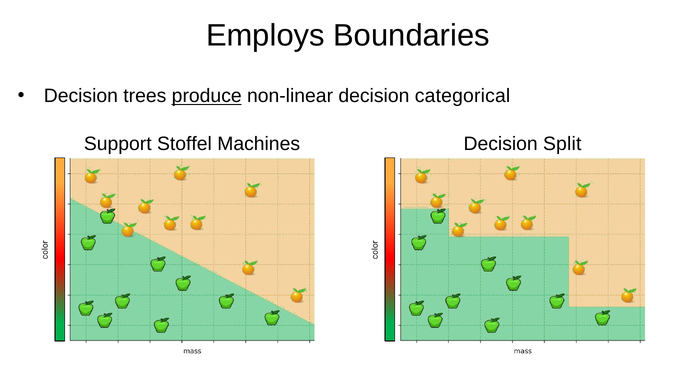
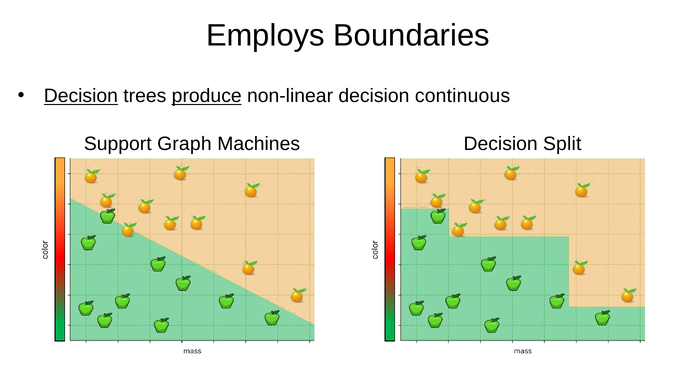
Decision underline: none -> present (81, 96)
categorical: categorical -> continuous (463, 96)
Stoffel: Stoffel -> Graph (184, 144)
